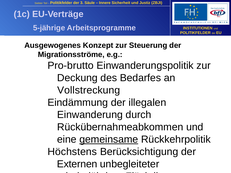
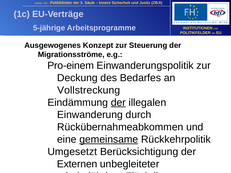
Pro-brutto: Pro-brutto -> Pro-einem (71, 66)
der underline: none -> present (118, 103)
Höchstens: Höchstens -> Umgesetzt (72, 152)
